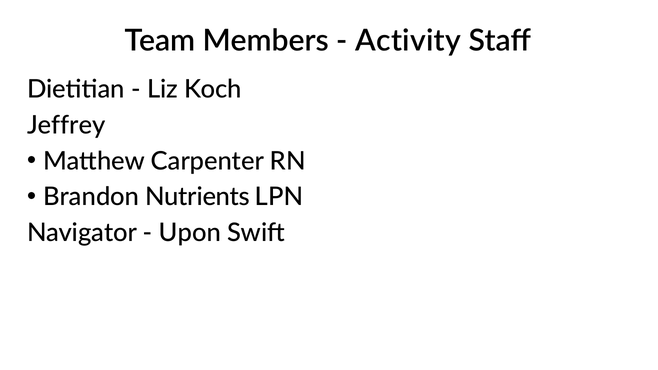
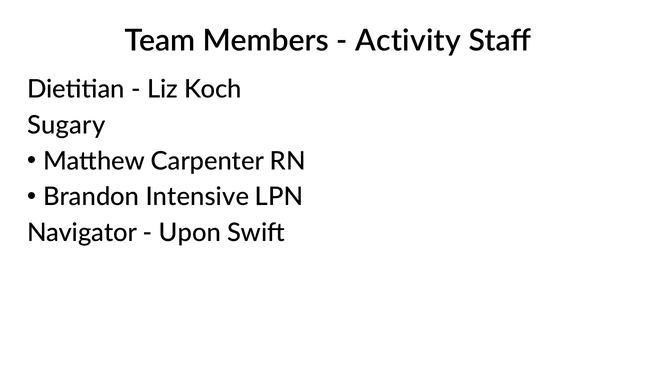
Jeffrey: Jeffrey -> Sugary (66, 125)
Nutrients: Nutrients -> Intensive (197, 197)
